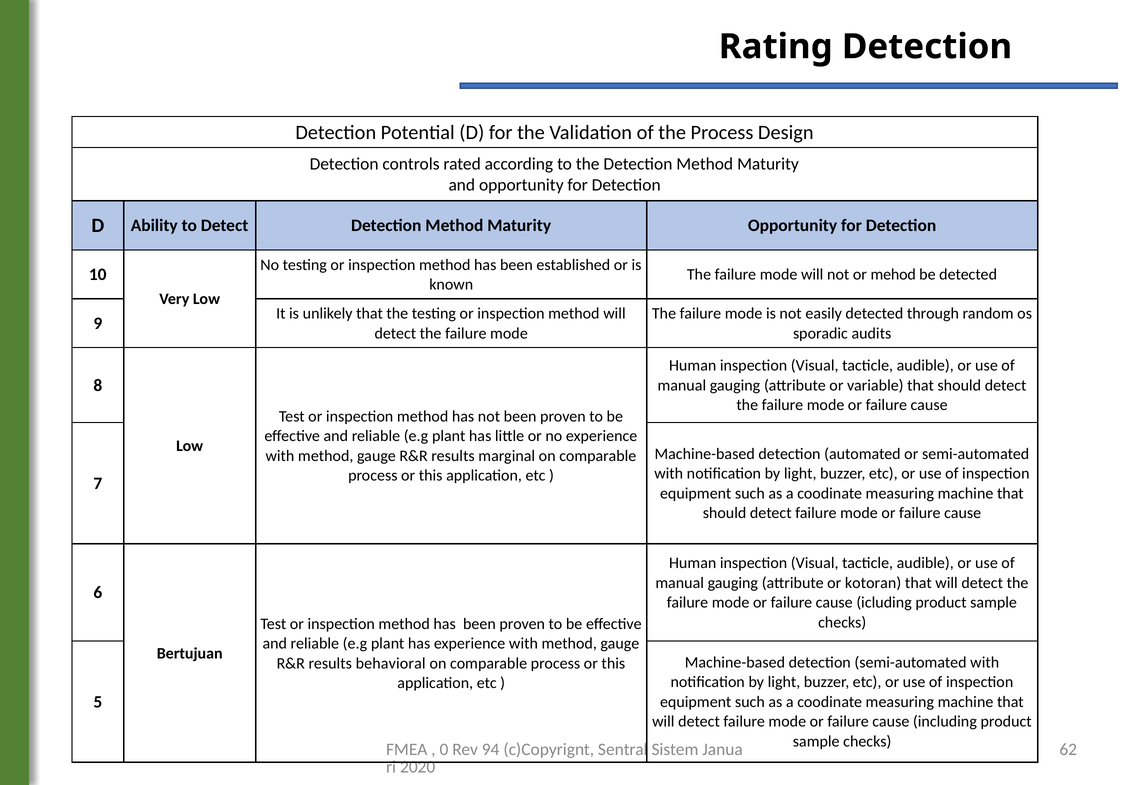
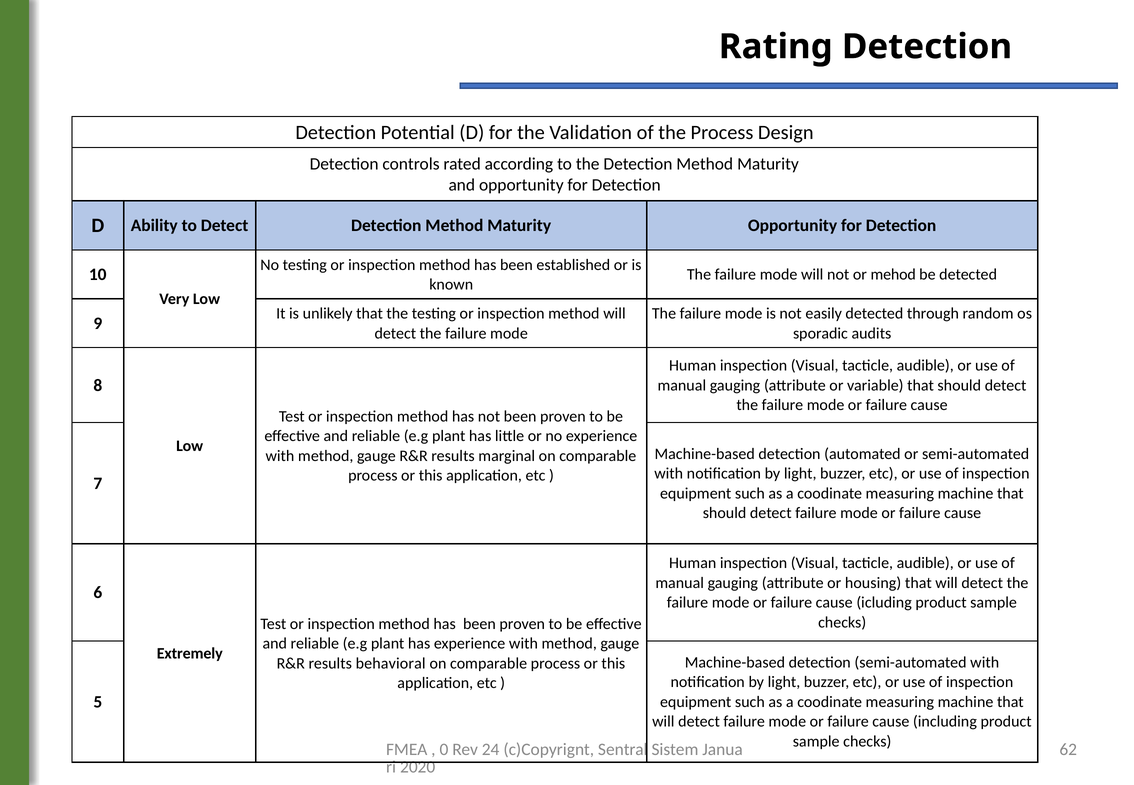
kotoran: kotoran -> housing (873, 583)
Bertujuan: Bertujuan -> Extremely (190, 653)
94: 94 -> 24 (491, 750)
